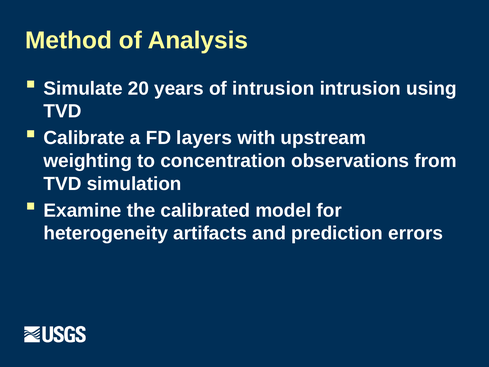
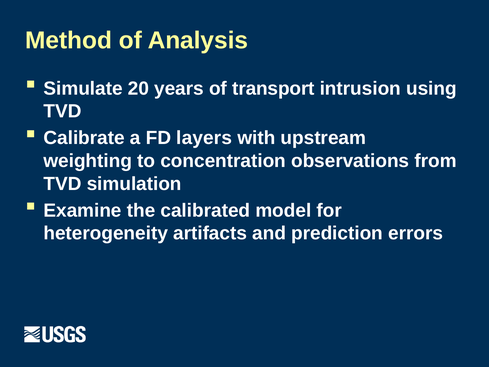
of intrusion: intrusion -> transport (273, 88)
